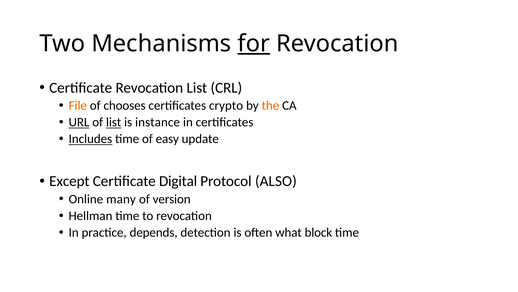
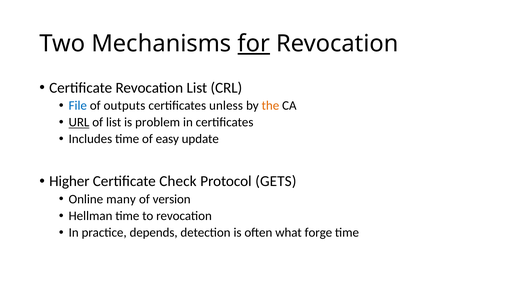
File colour: orange -> blue (78, 105)
chooses: chooses -> outputs (124, 105)
crypto: crypto -> unless (226, 105)
list underline: present -> none (114, 122)
instance: instance -> problem (158, 122)
Includes underline: present -> none (90, 139)
Except: Except -> Higher (69, 181)
Digital: Digital -> Check (178, 181)
ALSO: ALSO -> GETS (276, 181)
block: block -> forge (318, 232)
